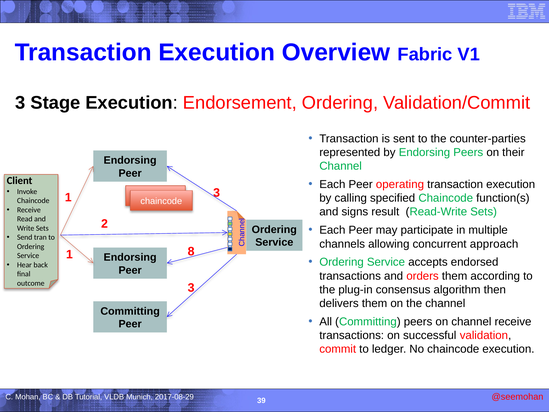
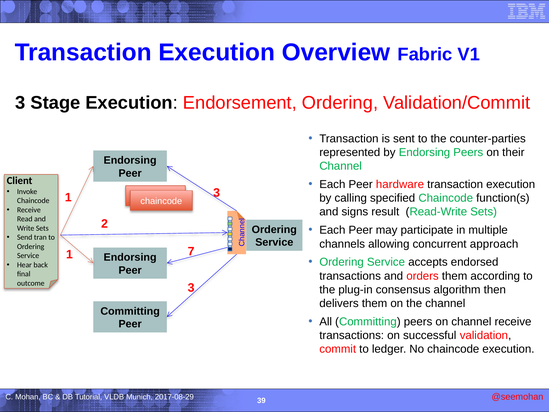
operating: operating -> hardware (400, 184)
8: 8 -> 7 (191, 251)
